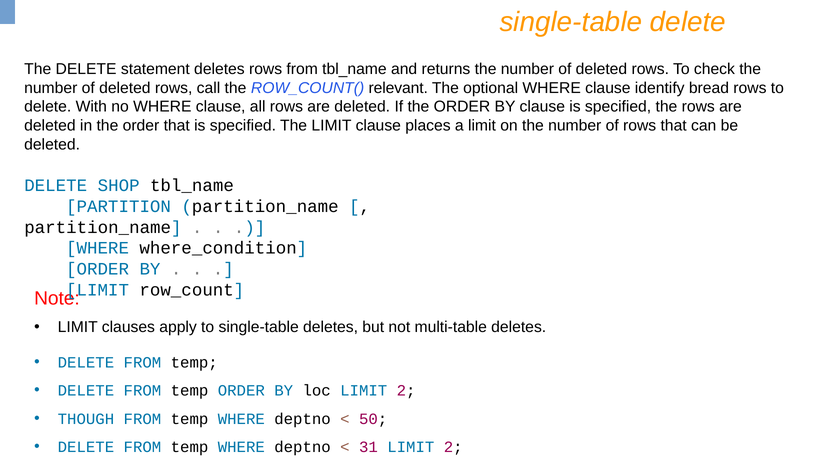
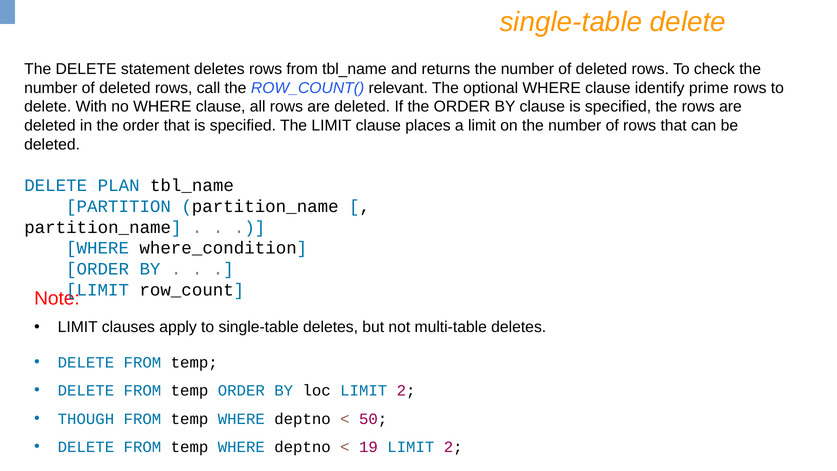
bread: bread -> prime (709, 88)
SHOP: SHOP -> PLAN (119, 185)
31: 31 -> 19 (368, 447)
